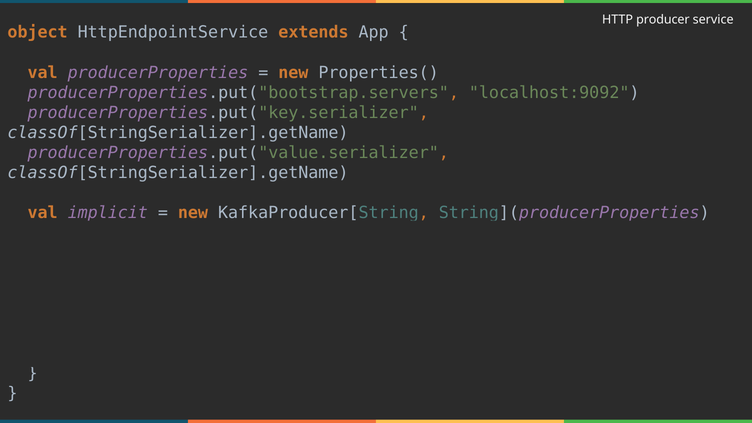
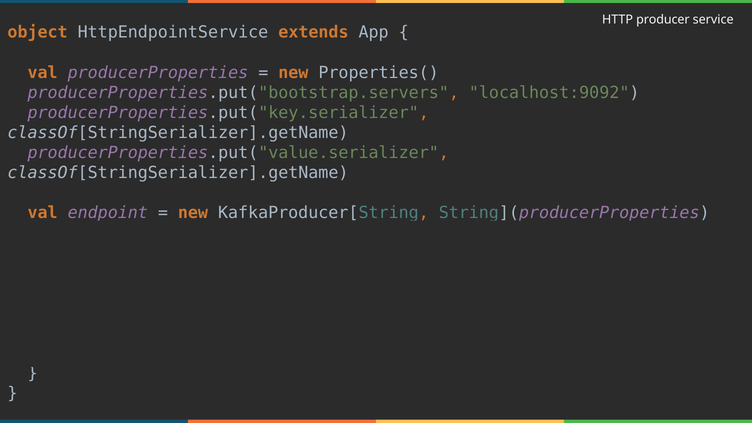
implicit: implicit -> endpoint (108, 213)
